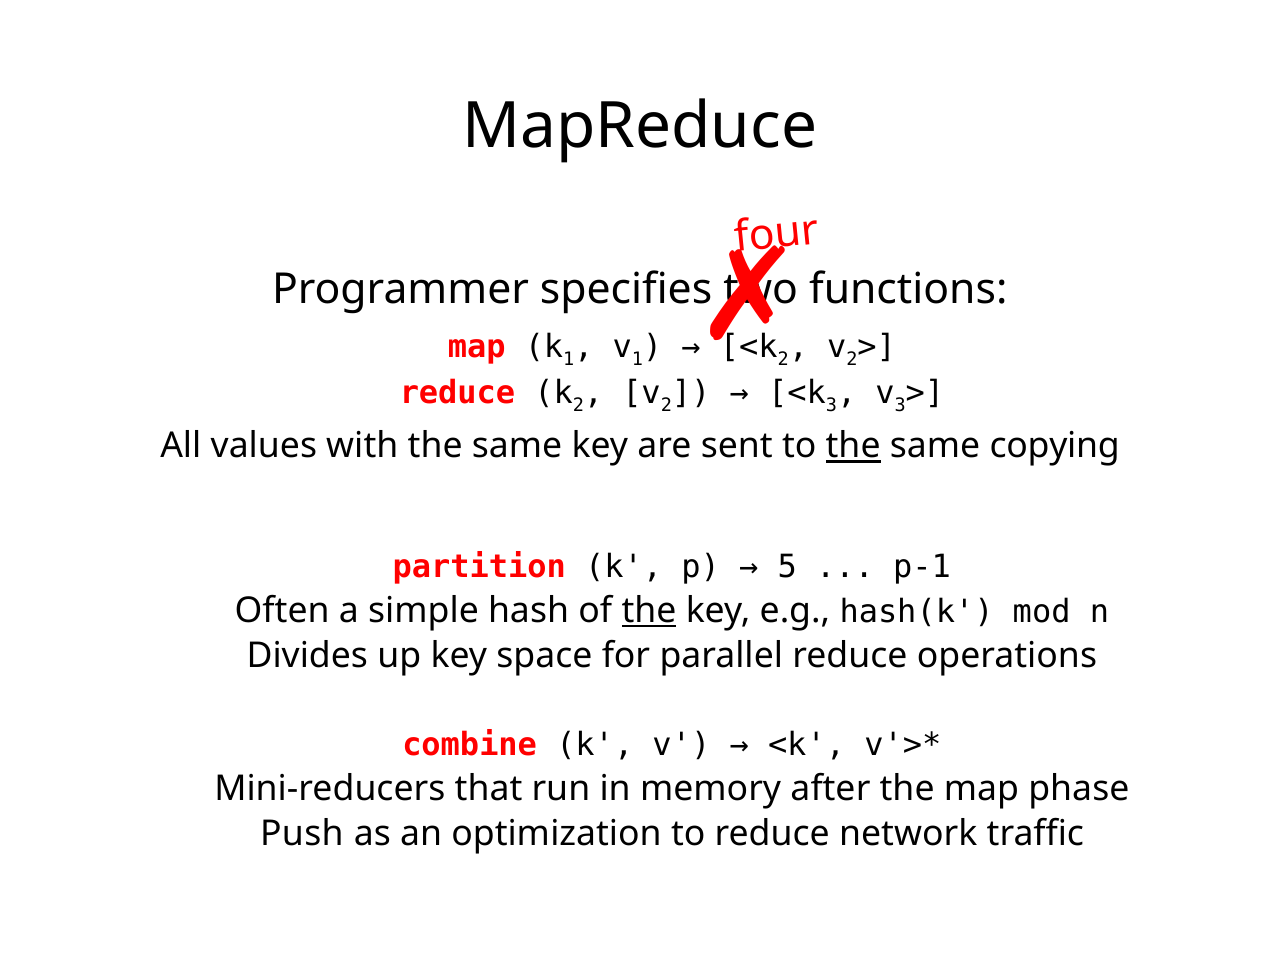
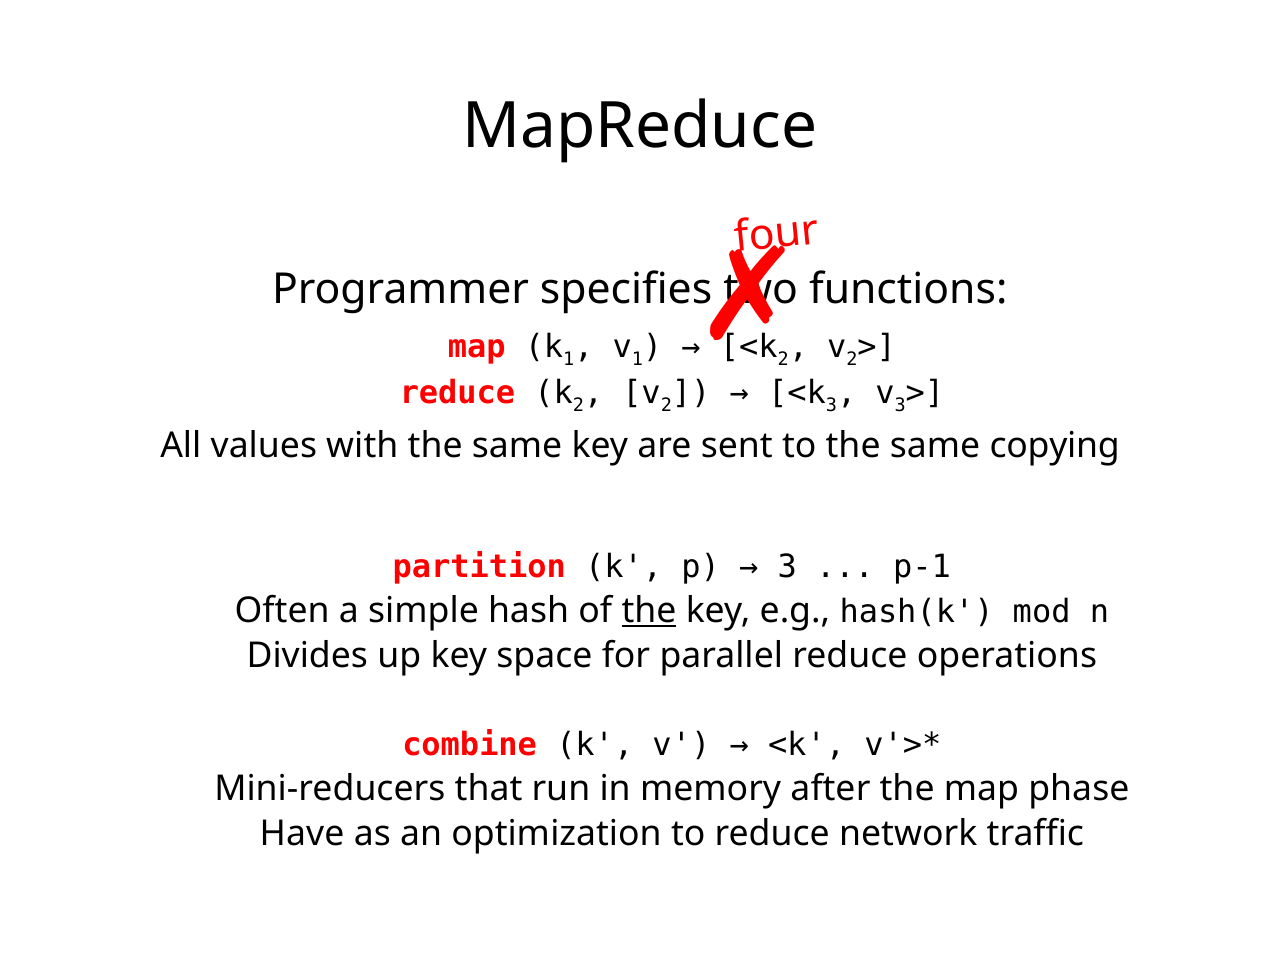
the underline: present -> none (853, 446)
5: 5 -> 3 (787, 567)
Push: Push -> Have (302, 834)
